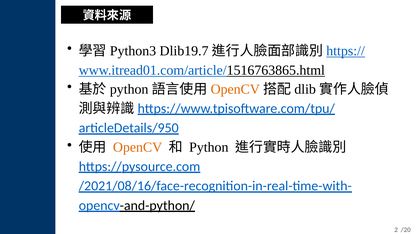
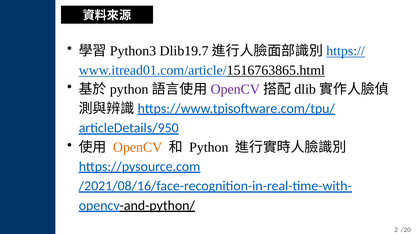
OpenCV colour: orange -> purple (235, 89)
